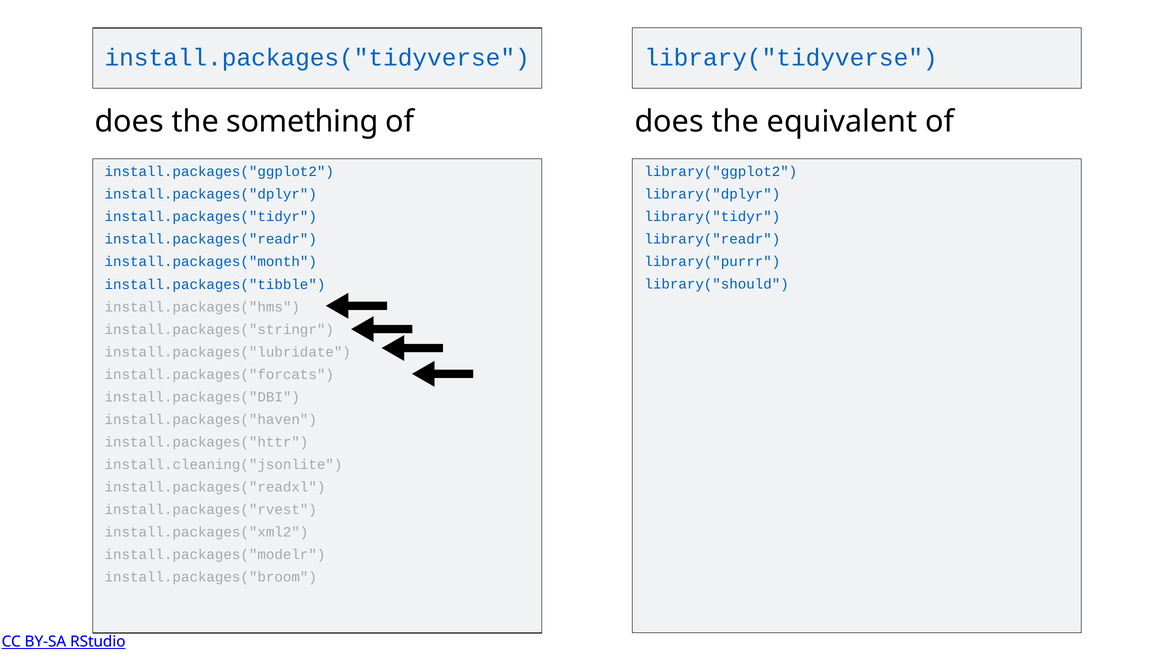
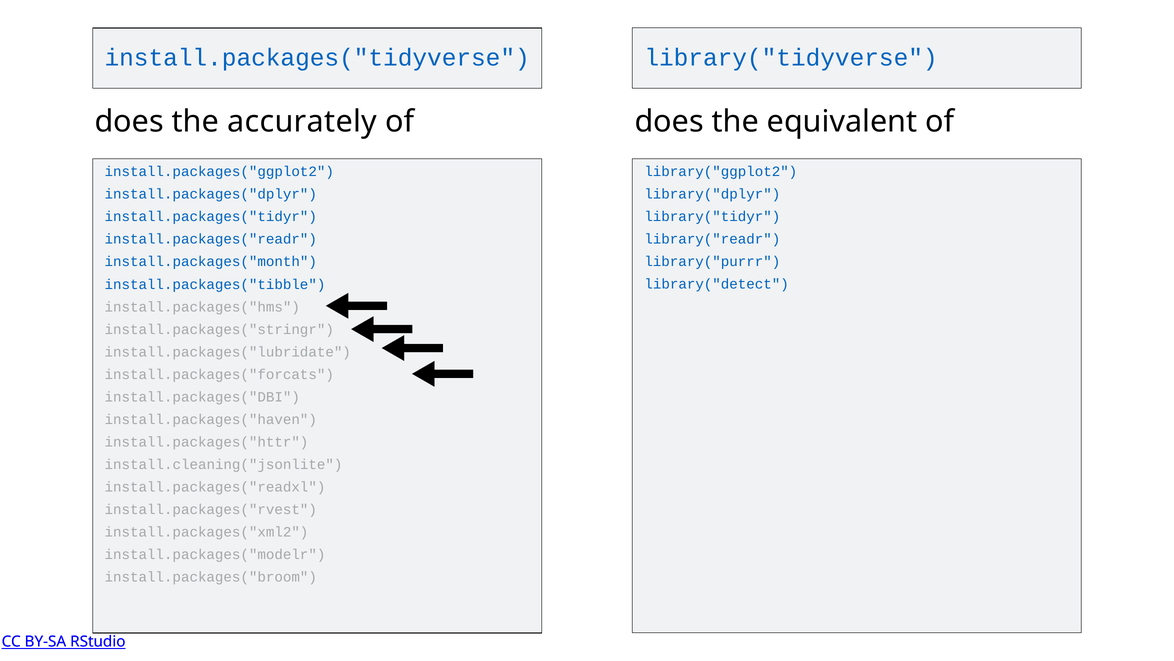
something: something -> accurately (302, 122)
library("should: library("should -> library("detect (717, 284)
